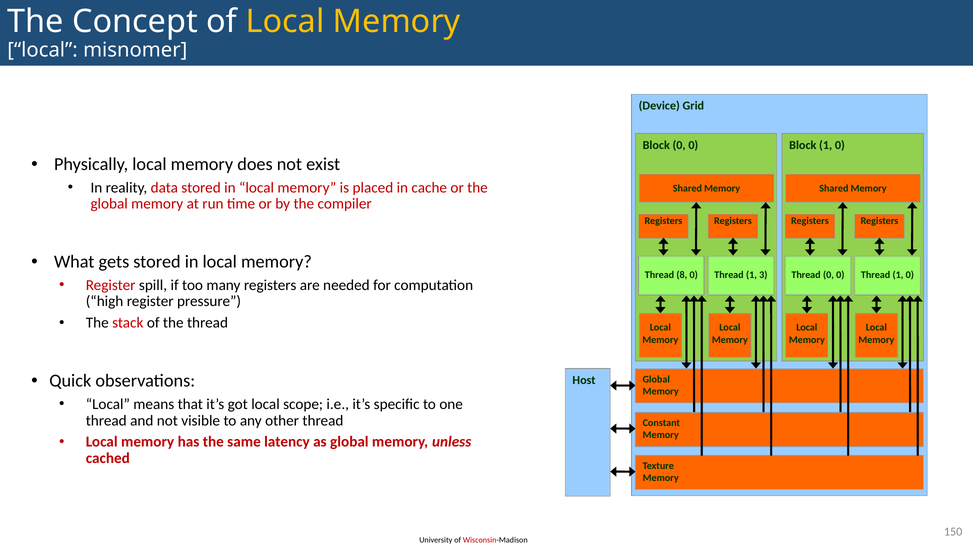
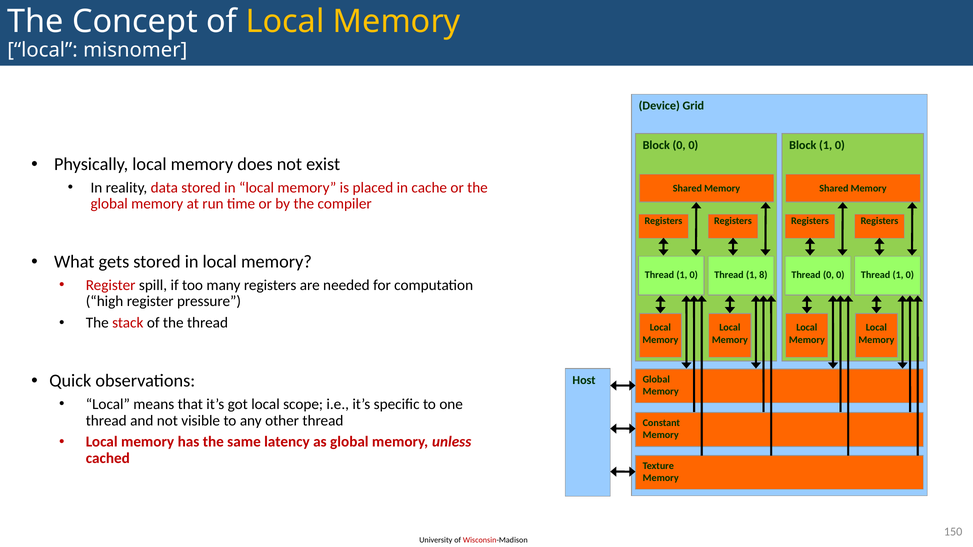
8: 8 -> 1 (682, 275)
3: 3 -> 8 (763, 275)
